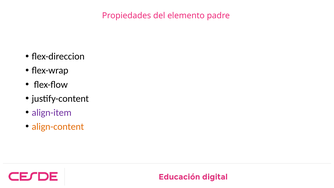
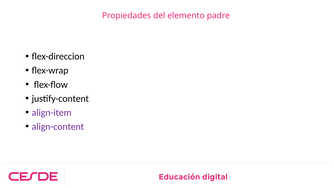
align-content colour: orange -> purple (58, 126)
